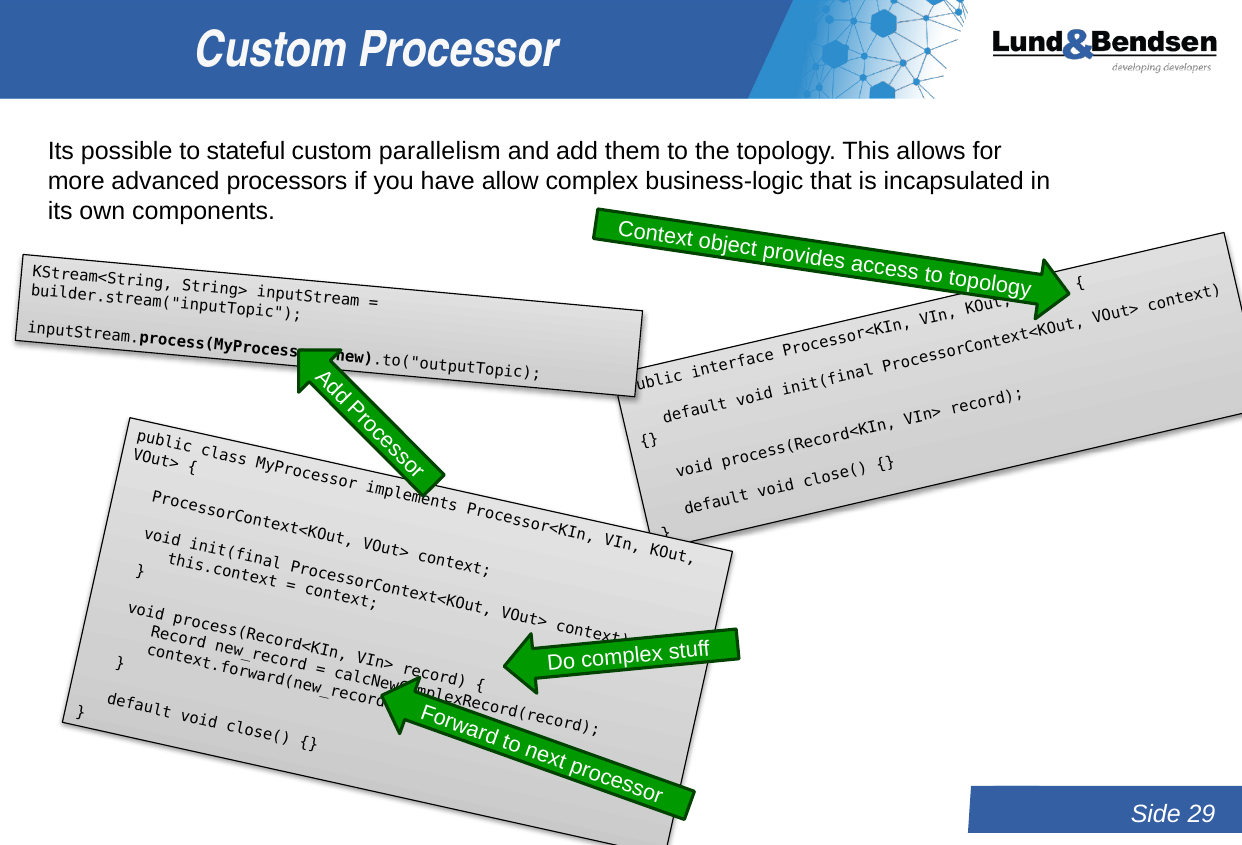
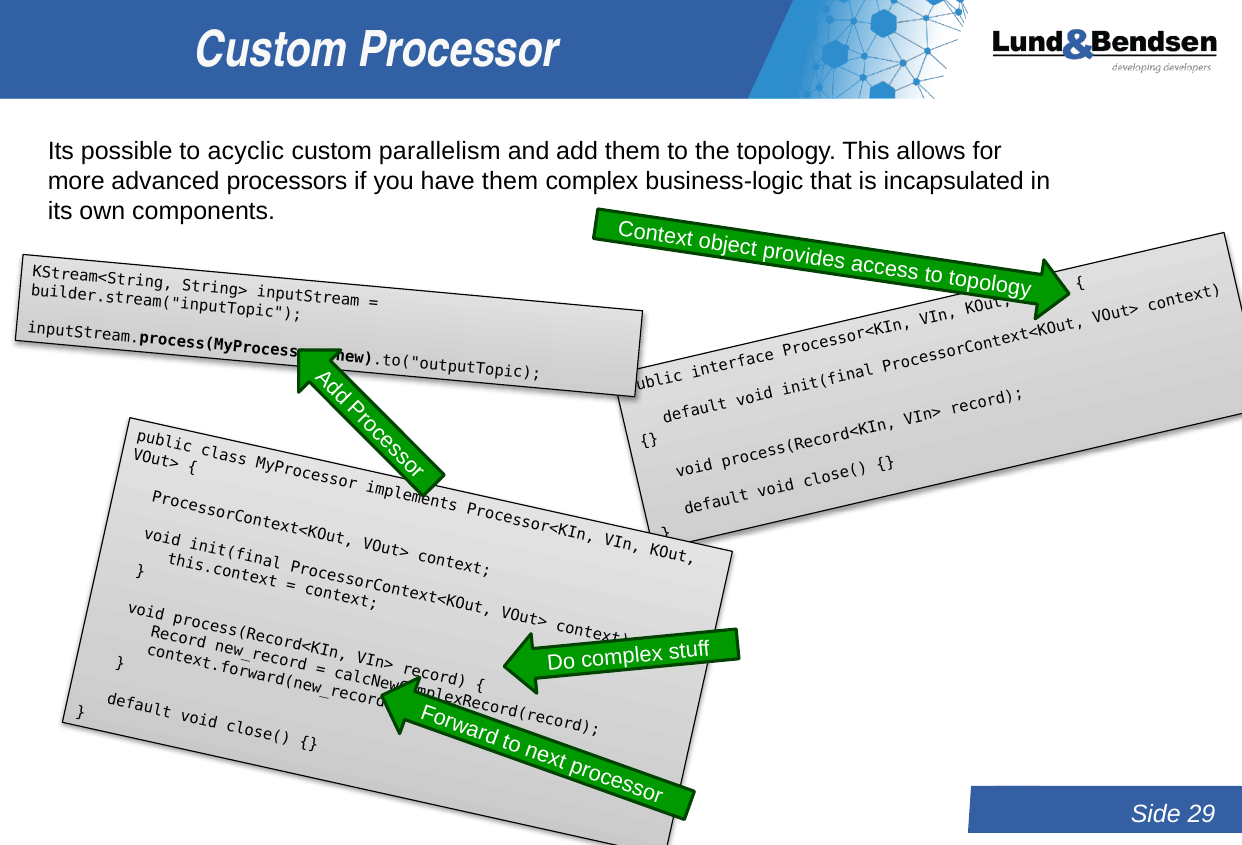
stateful: stateful -> acyclic (246, 151)
have allow: allow -> them (510, 181)
